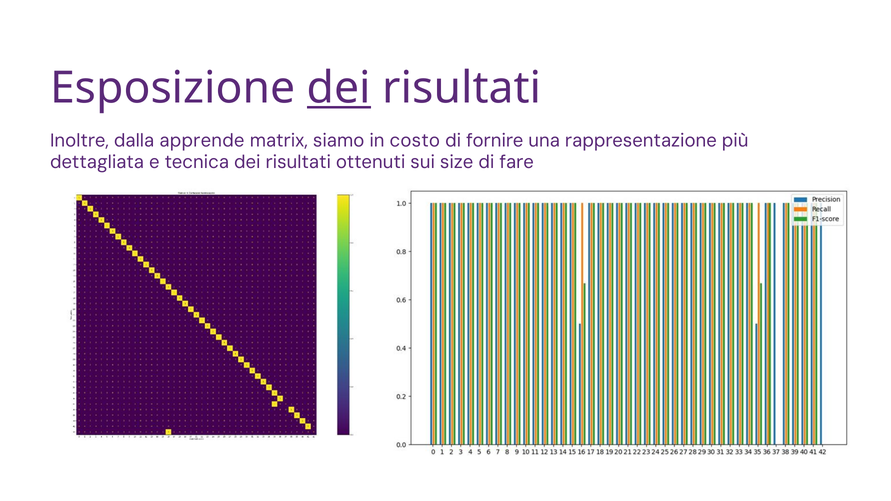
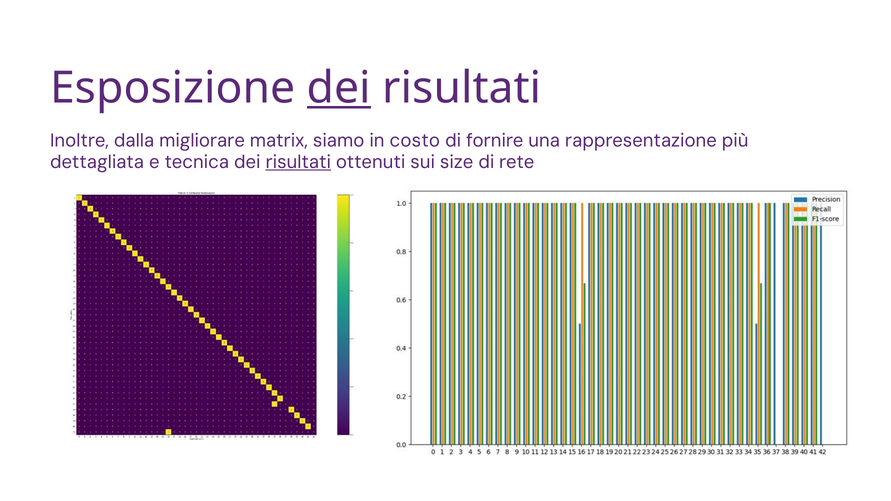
apprende: apprende -> migliorare (202, 141)
risultati underline: none -> present (298, 162)
fare: fare -> rete (517, 162)
